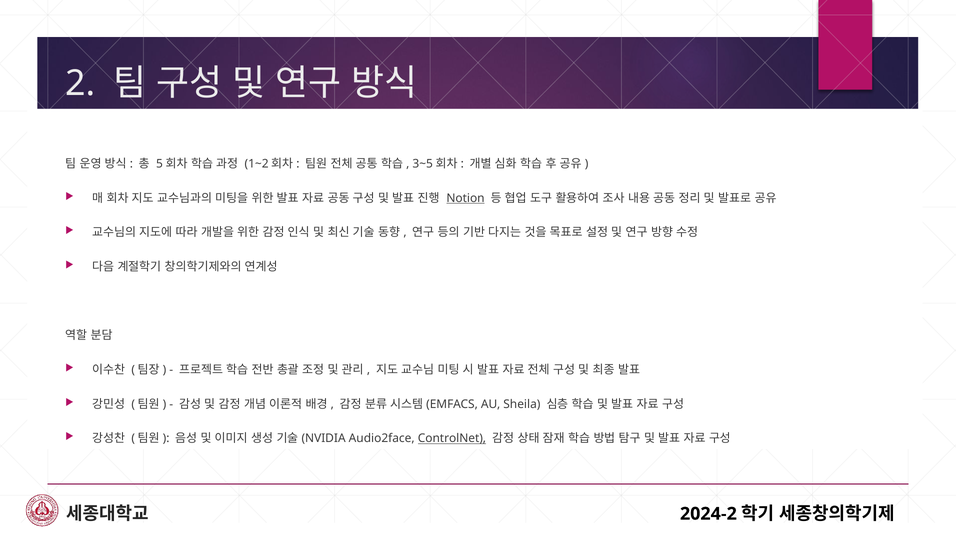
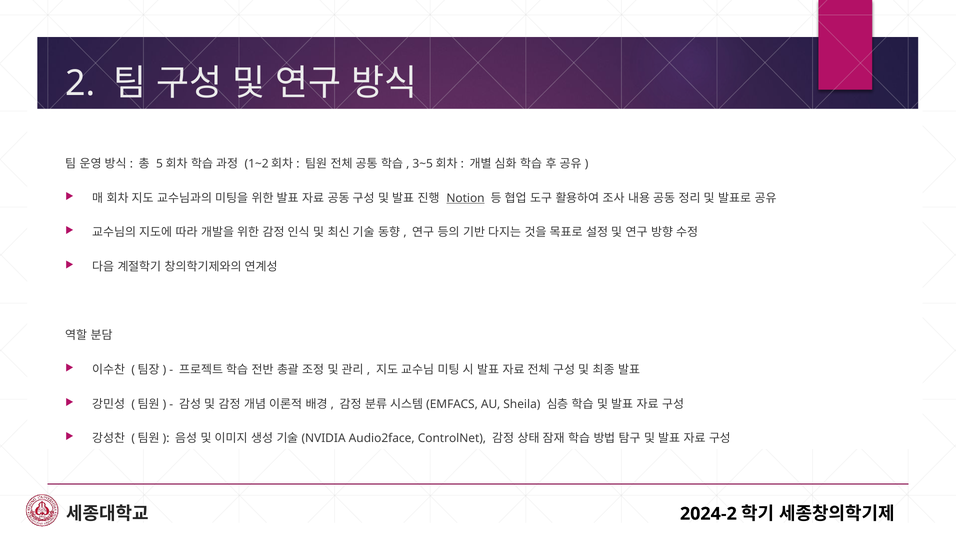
ControlNet underline: present -> none (452, 438)
